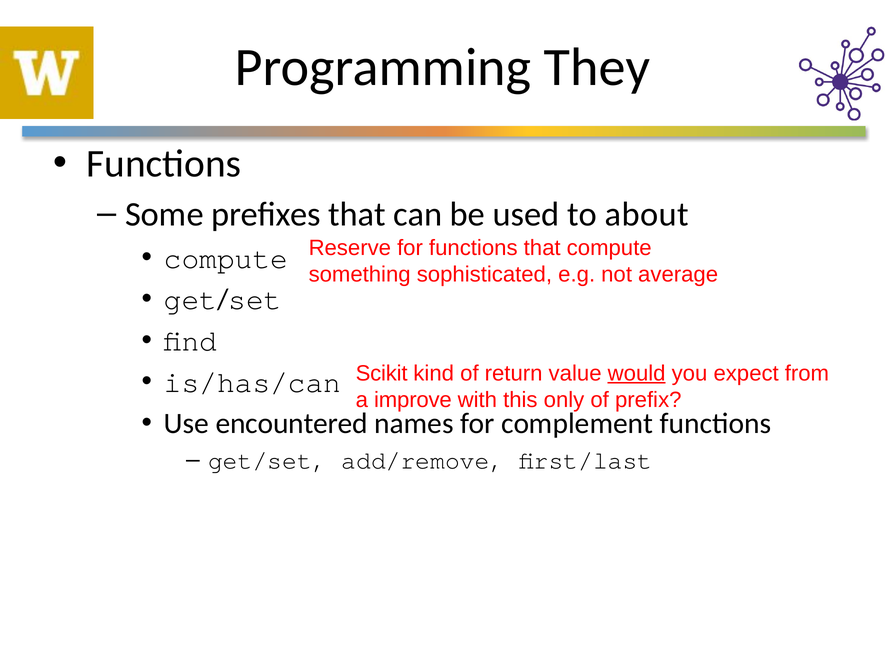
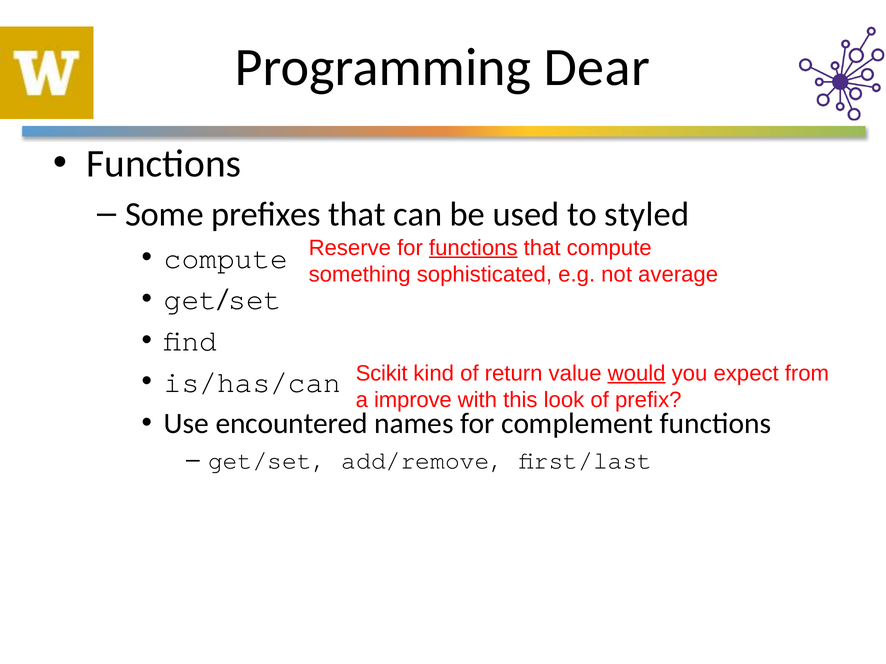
They: They -> Dear (597, 67)
about: about -> styled (647, 215)
functions underline: none -> present (473, 248)
only: only -> look (564, 400)
